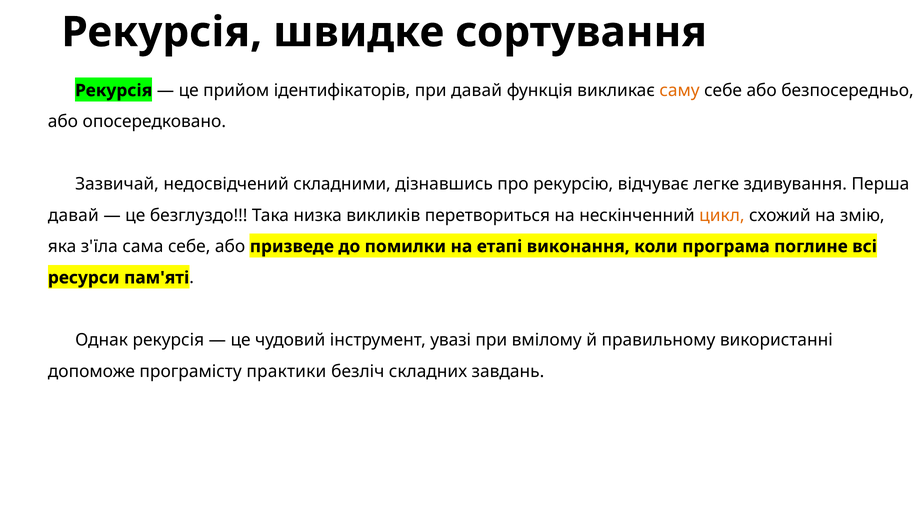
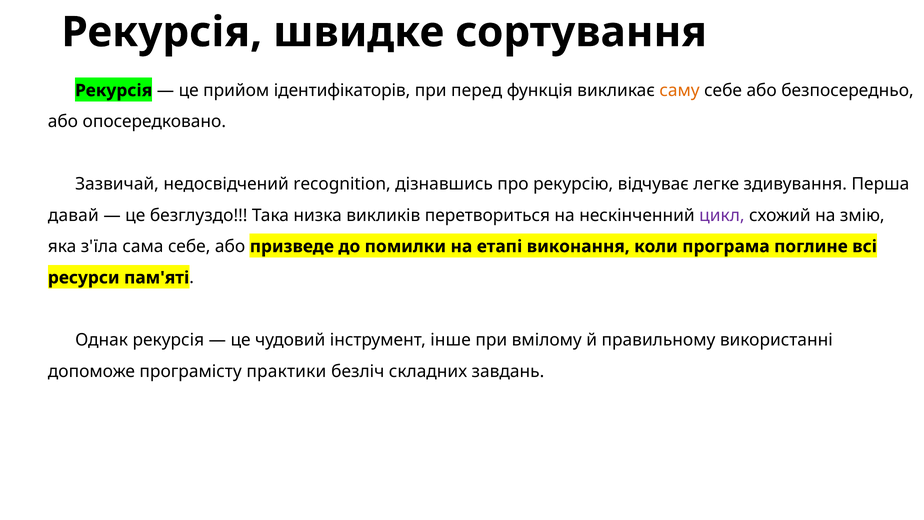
при давай: давай -> перед (477, 90)
складними: складними -> recognition (342, 184)
цикл colour: orange -> purple (722, 215)
увазі: увазі -> інше (451, 340)
